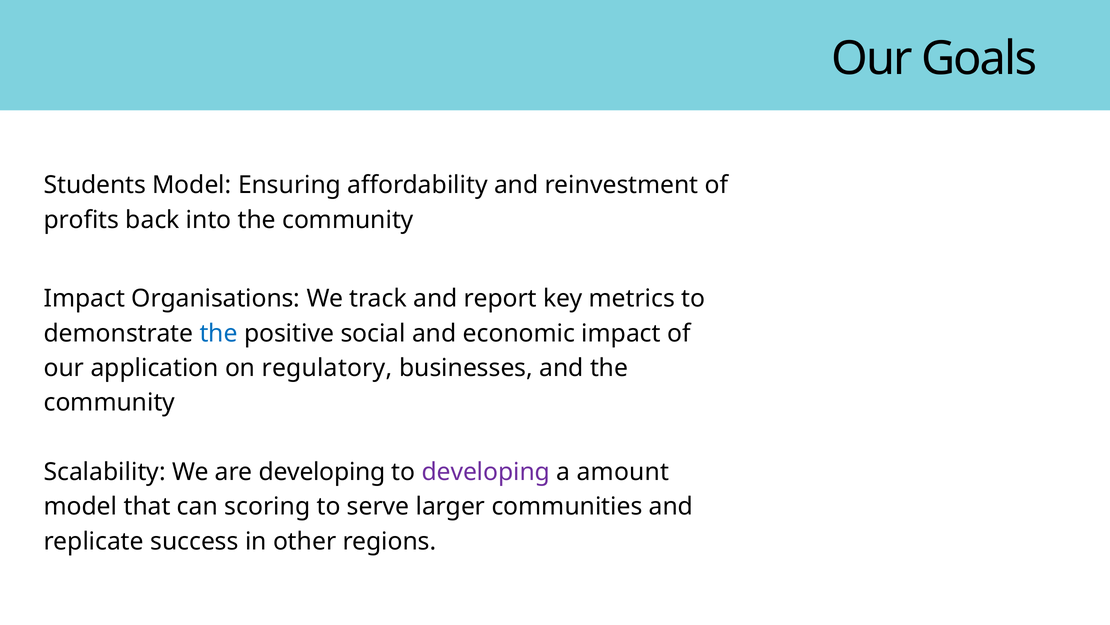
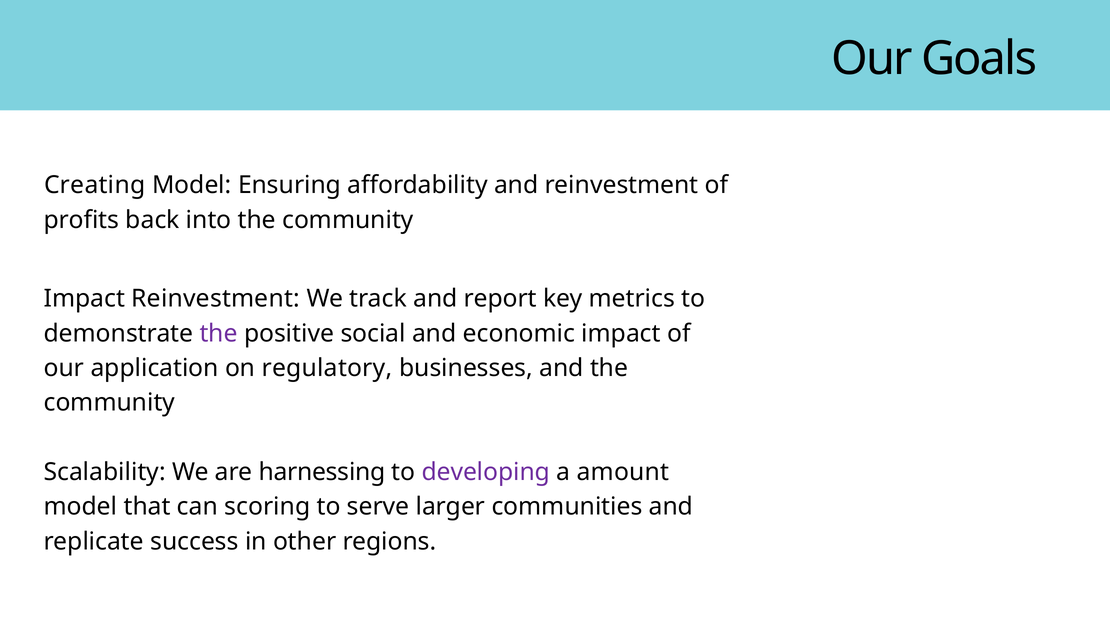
Students: Students -> Creating (95, 185)
Impact Organisations: Organisations -> Reinvestment (216, 298)
the colour: blue -> purple (219, 333)
are developing: developing -> harnessing (322, 472)
